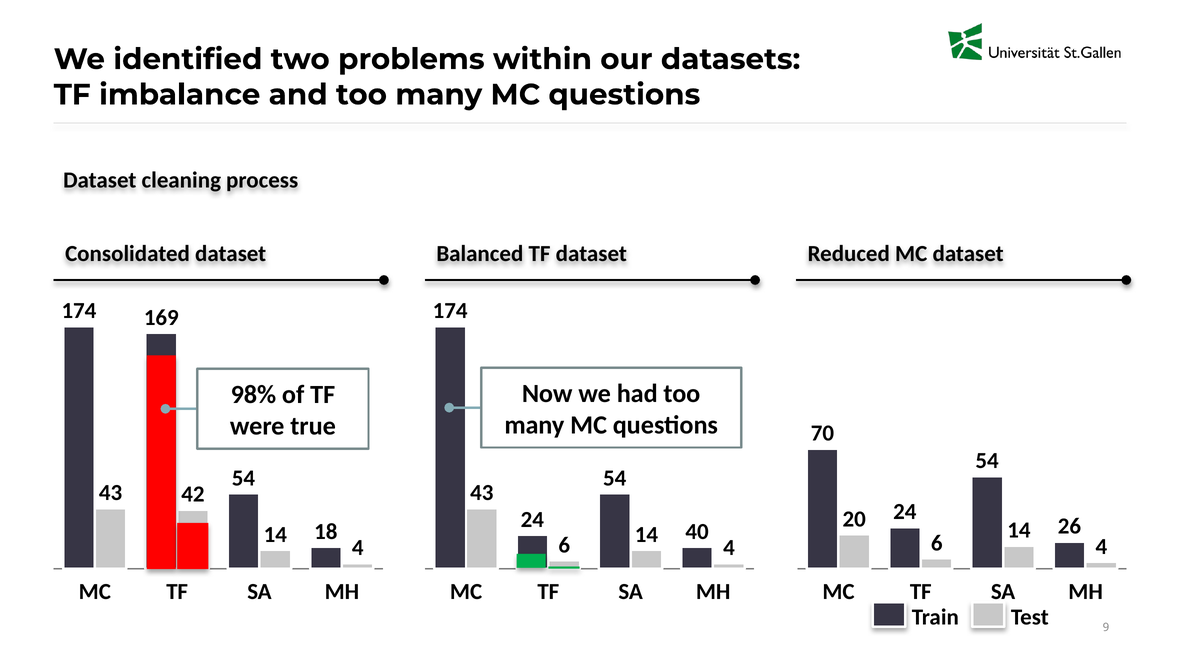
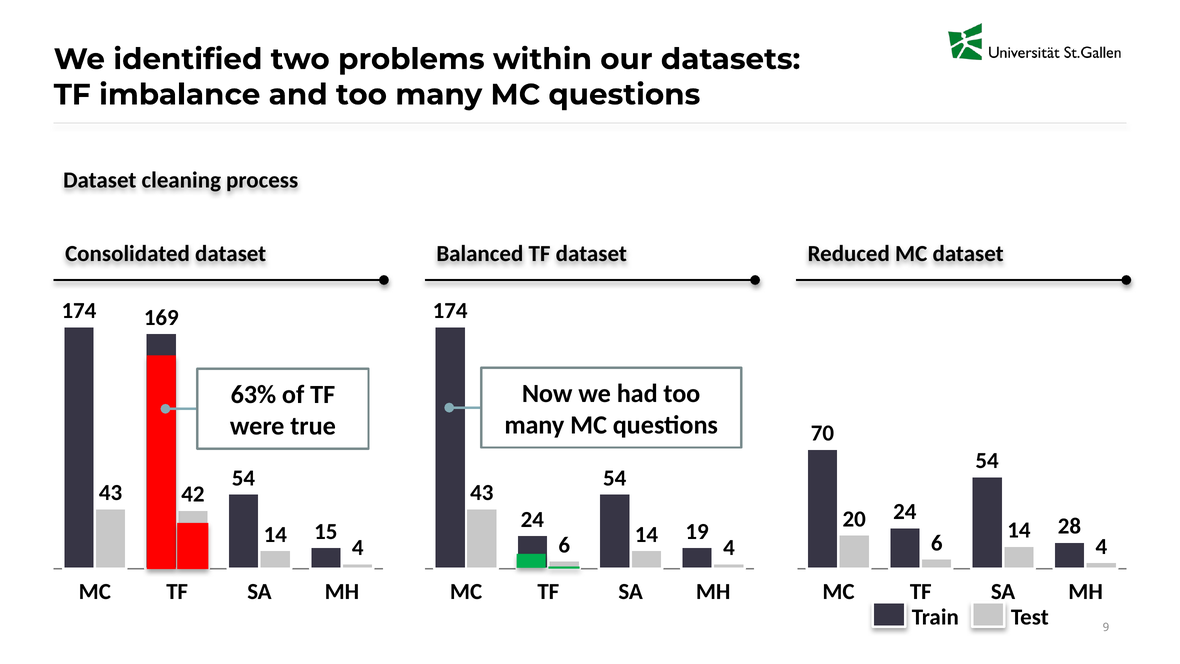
98%: 98% -> 63% (253, 395)
26: 26 -> 28 (1069, 526)
18: 18 -> 15 (326, 531)
40: 40 -> 19 (697, 531)
